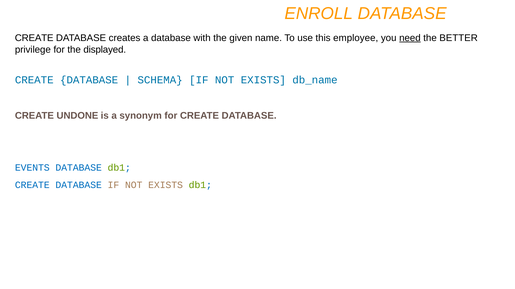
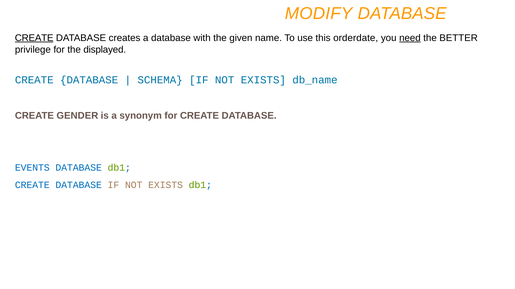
ENROLL: ENROLL -> MODIFY (319, 13)
CREATE underline: none -> present (34, 38)
employee: employee -> orderdate (356, 38)
UNDONE: UNDONE -> GENDER (77, 116)
